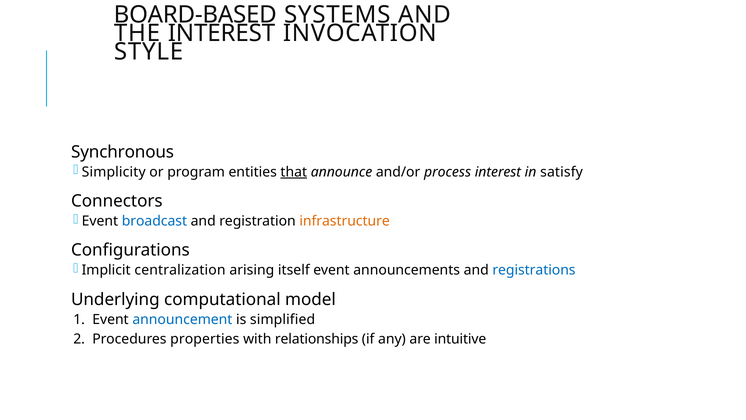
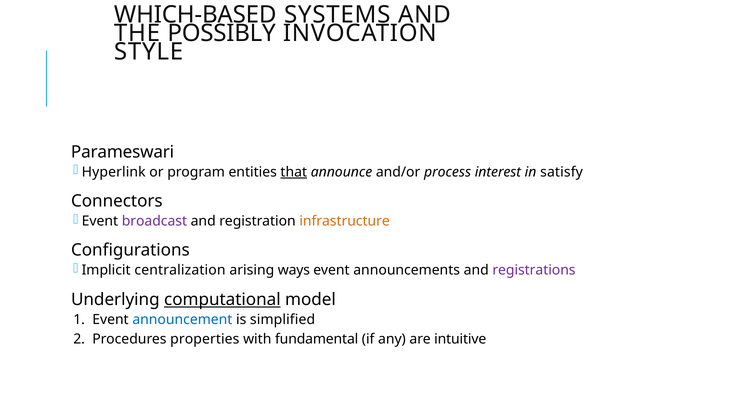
BOARD-BASED: BOARD-BASED -> WHICH-BASED (195, 15)
THE INTEREST: INTEREST -> POSSIBLY (222, 33)
Synchronous: Synchronous -> Parameswari (123, 152)
Simplicity: Simplicity -> Hyperlink (114, 172)
broadcast colour: blue -> purple (154, 221)
itself: itself -> ways (294, 270)
registrations colour: blue -> purple (534, 270)
computational underline: none -> present (222, 299)
relationships: relationships -> fundamental (317, 339)
